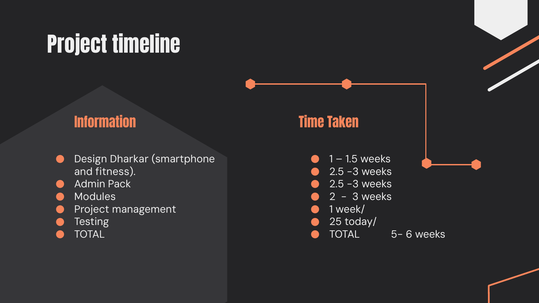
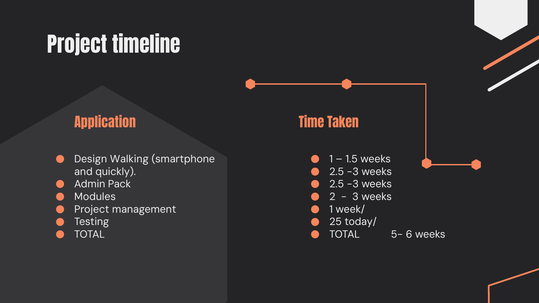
Information: Information -> Application (105, 123)
Dharkar: Dharkar -> Walking (129, 159)
fitness: fitness -> quickly (116, 172)
